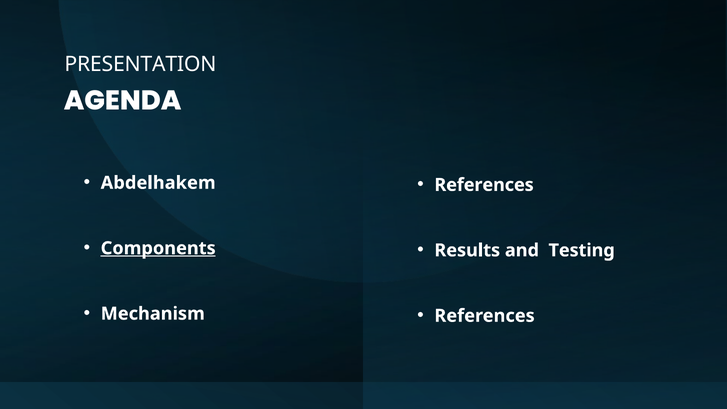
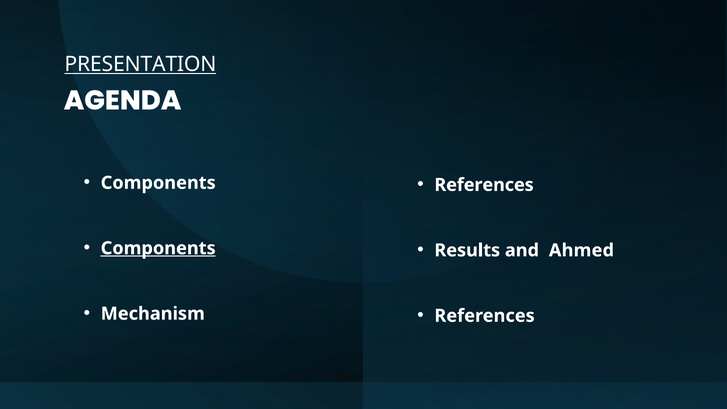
PRESENTATION underline: none -> present (140, 64)
Abdelhakem: Abdelhakem -> Components (158, 183)
Testing: Testing -> Ahmed (581, 250)
